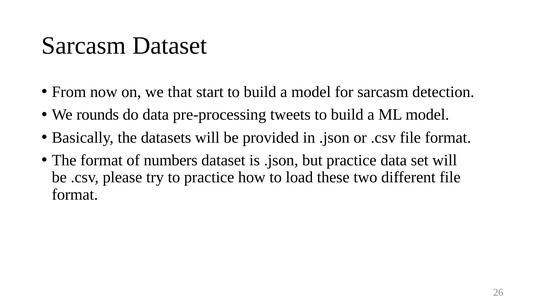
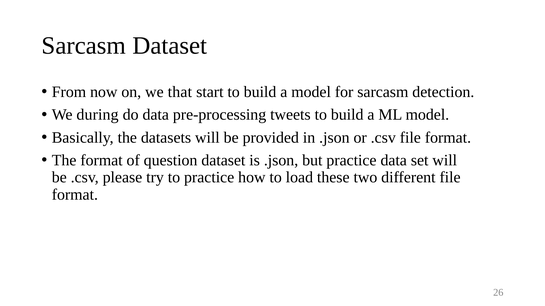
rounds: rounds -> during (98, 115)
numbers: numbers -> question (171, 161)
